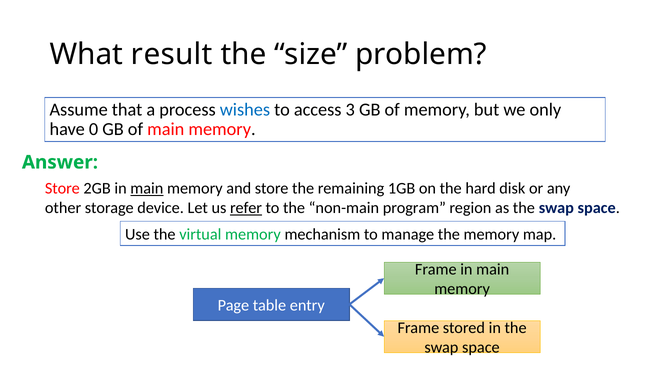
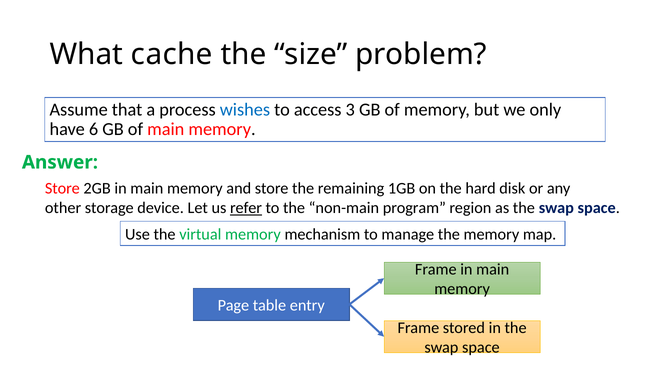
result: result -> cache (172, 55)
0: 0 -> 6 (94, 129)
main underline: present -> none (147, 188)
